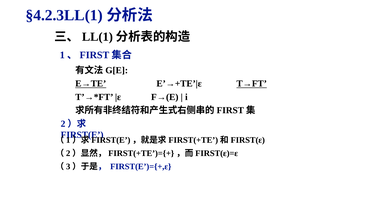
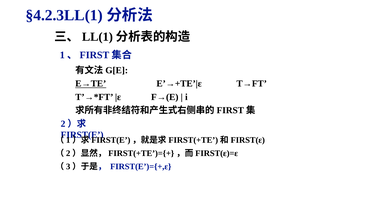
T→FT underline: present -> none (252, 84)
